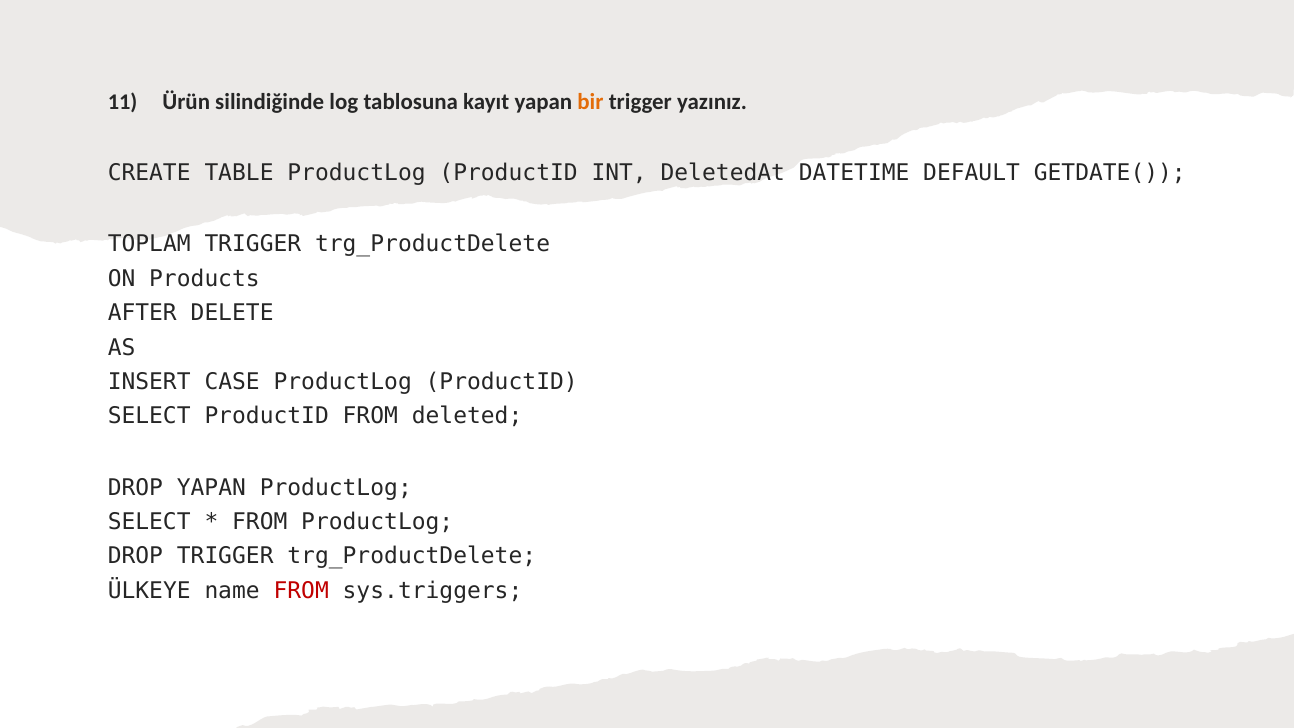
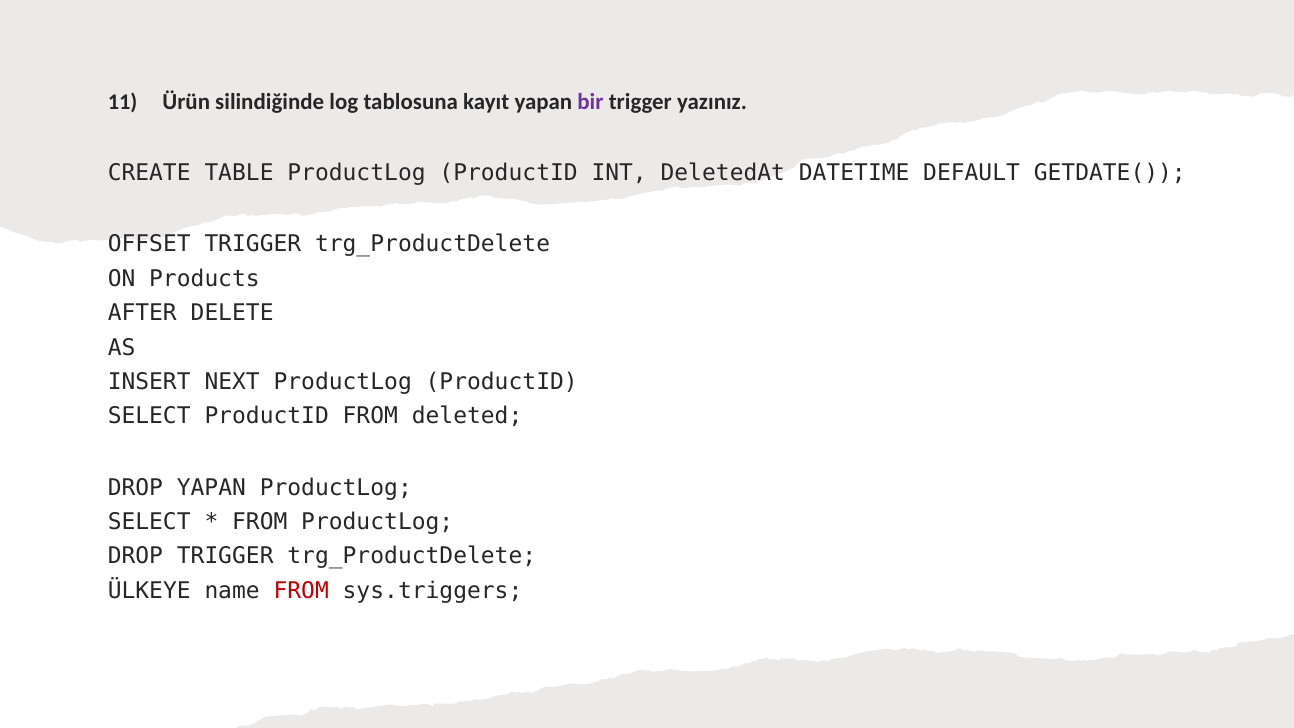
bir colour: orange -> purple (590, 102)
TOPLAM: TOPLAM -> OFFSET (149, 244)
CASE: CASE -> NEXT (232, 382)
